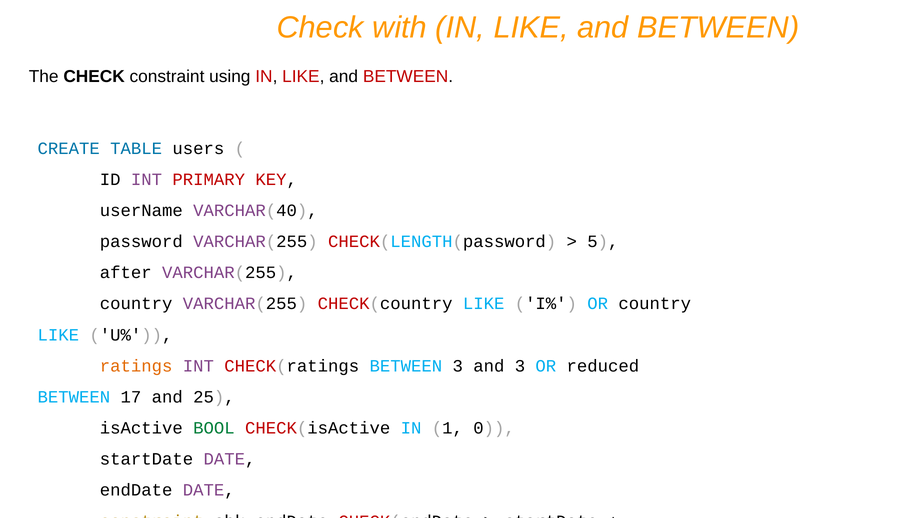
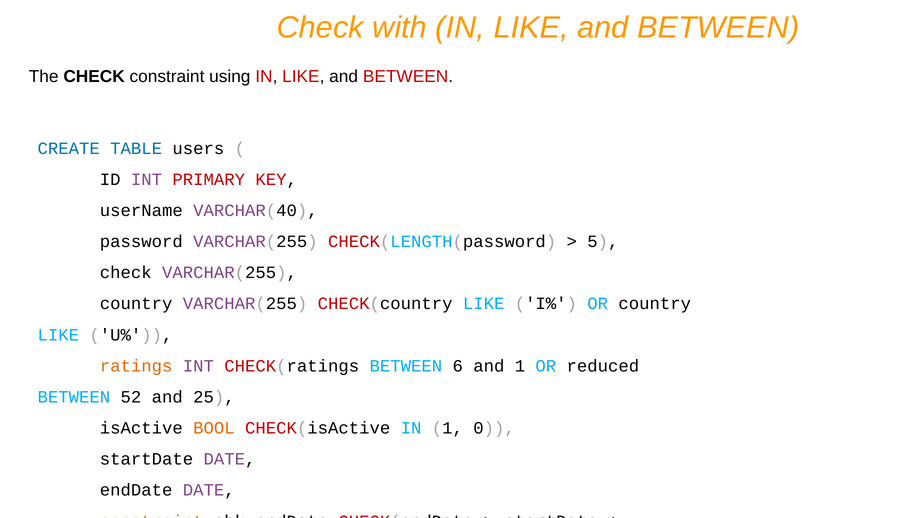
after: after -> check (126, 273)
BETWEEN 3: 3 -> 6 (458, 366)
and 3: 3 -> 1 (520, 366)
17: 17 -> 52 (131, 397)
BOOL colour: green -> orange (214, 429)
